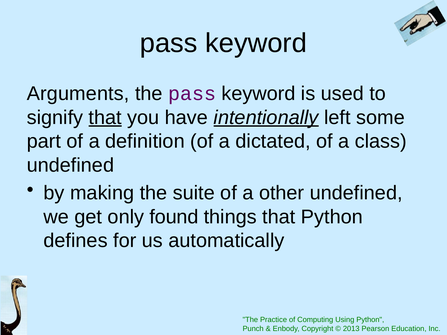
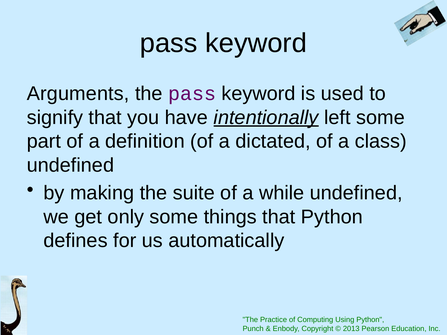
that underline: present -> none (105, 118)
other: other -> while (282, 193)
only found: found -> some (174, 217)
